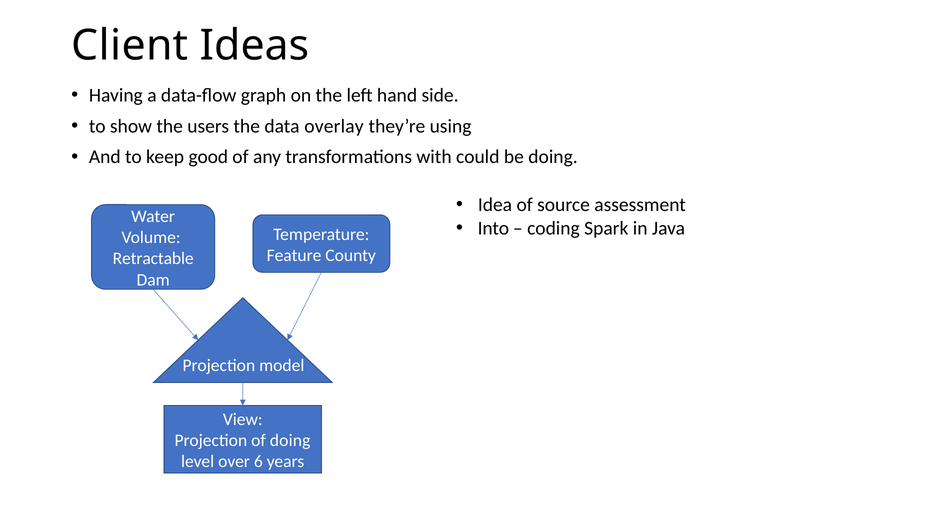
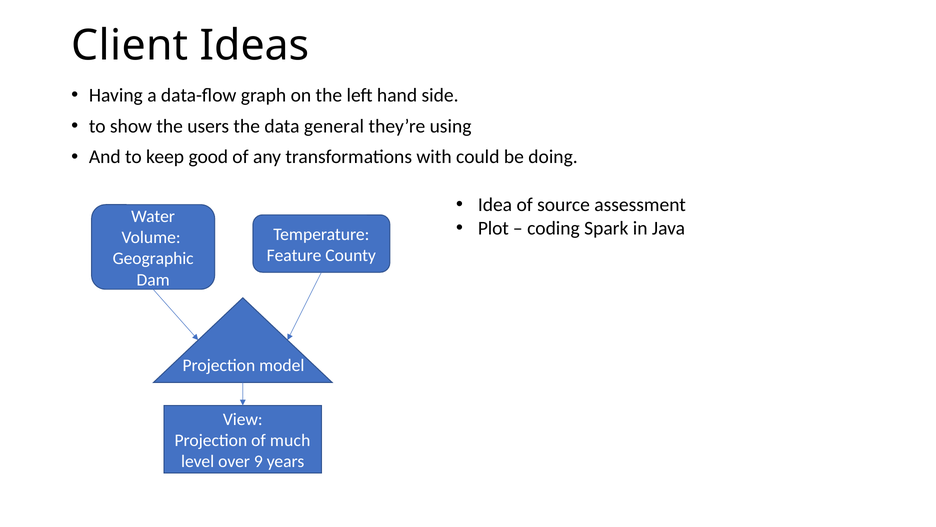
overlay: overlay -> general (334, 126)
Into: Into -> Plot (493, 228)
Retractable: Retractable -> Geographic (153, 258)
of doing: doing -> much (290, 440)
6: 6 -> 9 (258, 461)
